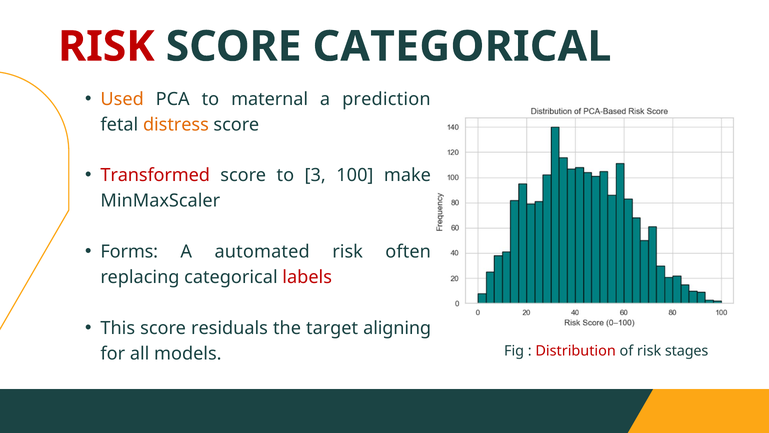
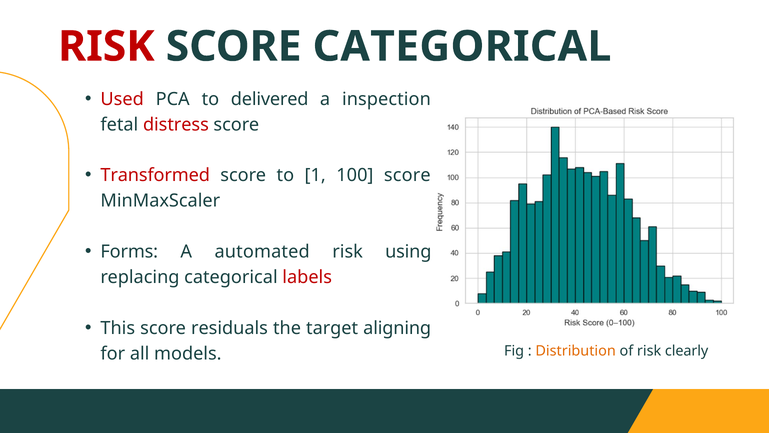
Used colour: orange -> red (122, 99)
maternal: maternal -> delivered (270, 99)
prediction: prediction -> inspection (386, 99)
distress colour: orange -> red (176, 124)
3: 3 -> 1 (315, 175)
100 make: make -> score (407, 175)
often: often -> using (408, 252)
Distribution colour: red -> orange (576, 351)
stages: stages -> clearly (687, 351)
